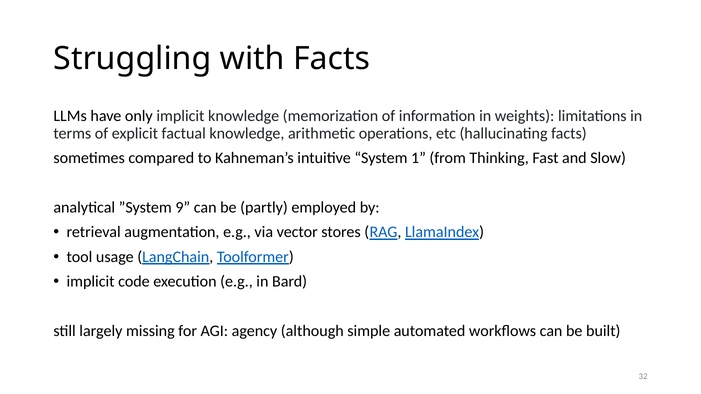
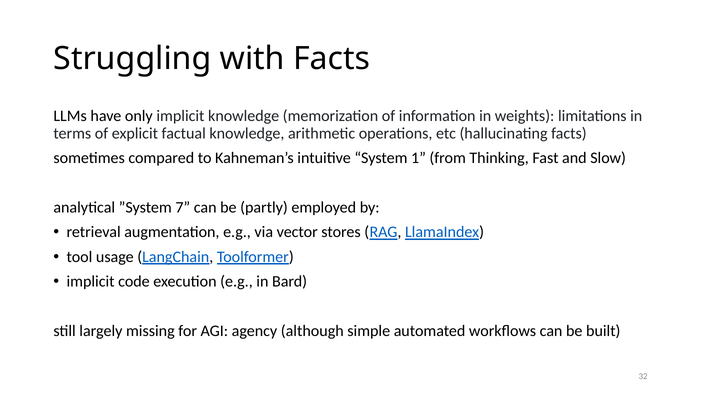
9: 9 -> 7 (183, 207)
